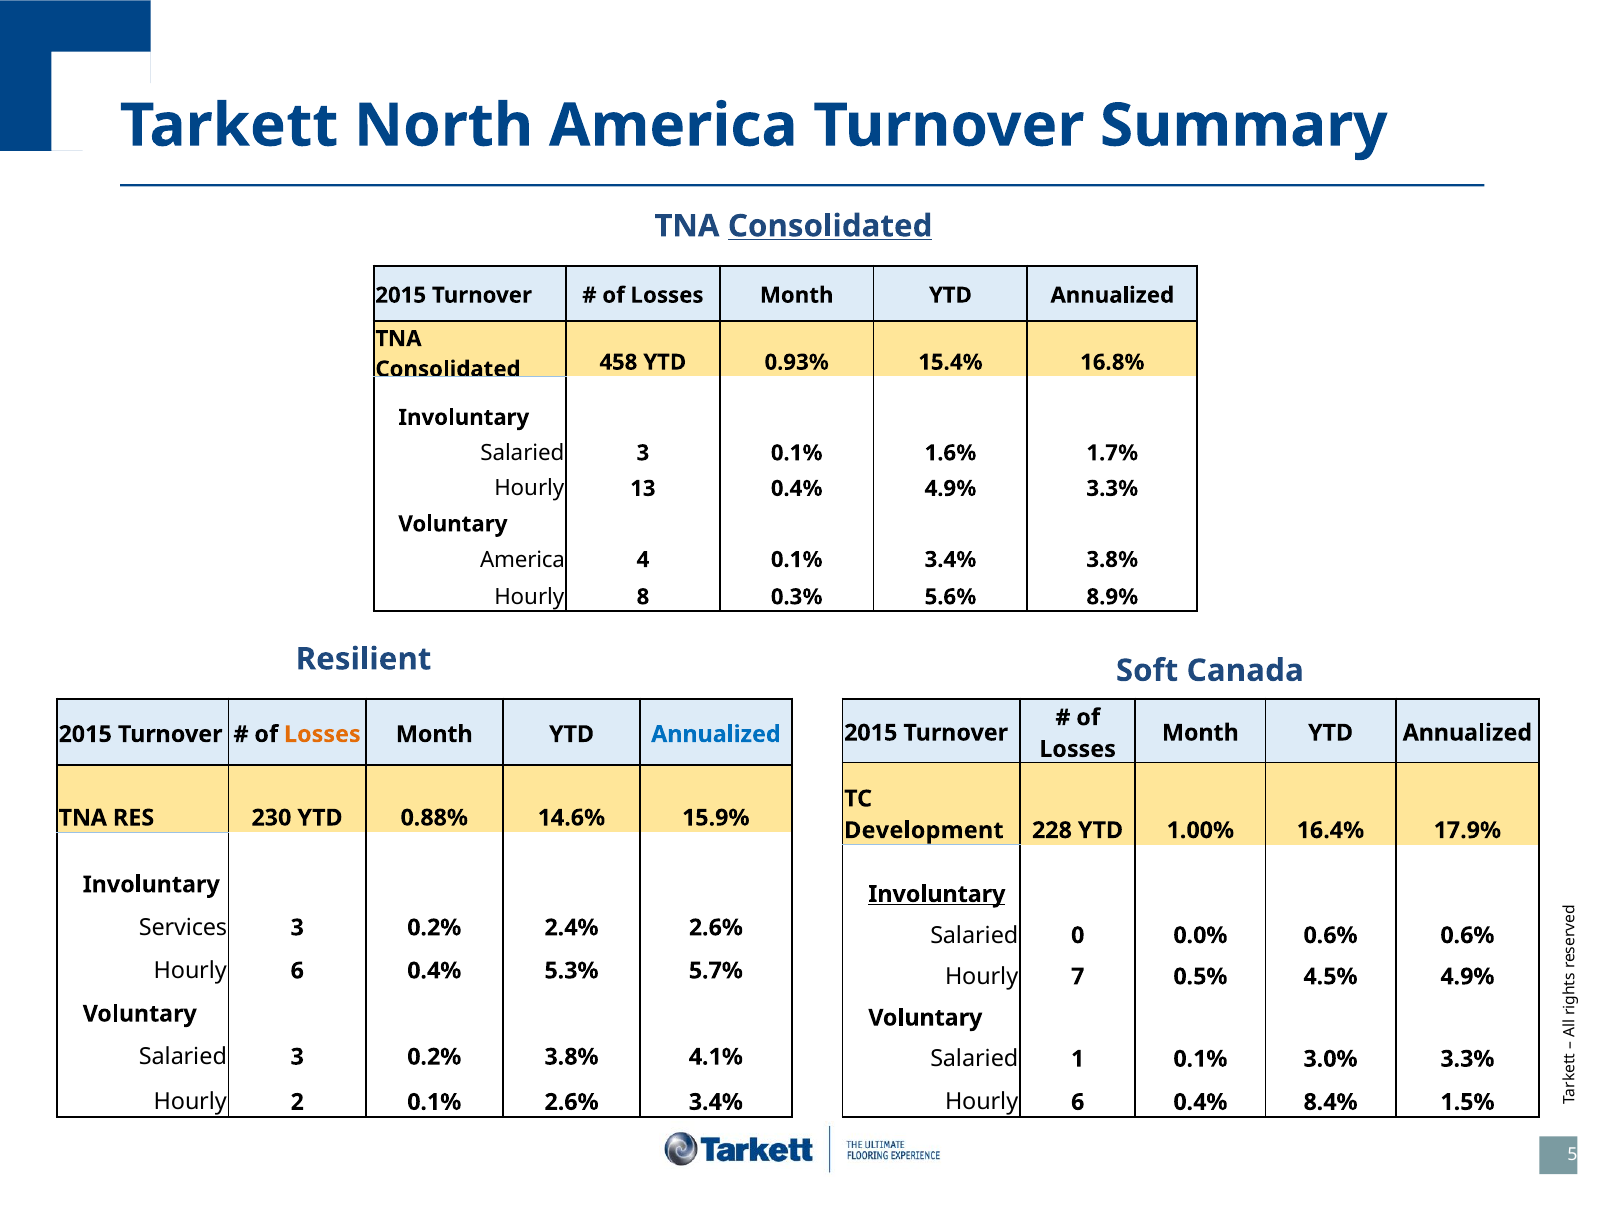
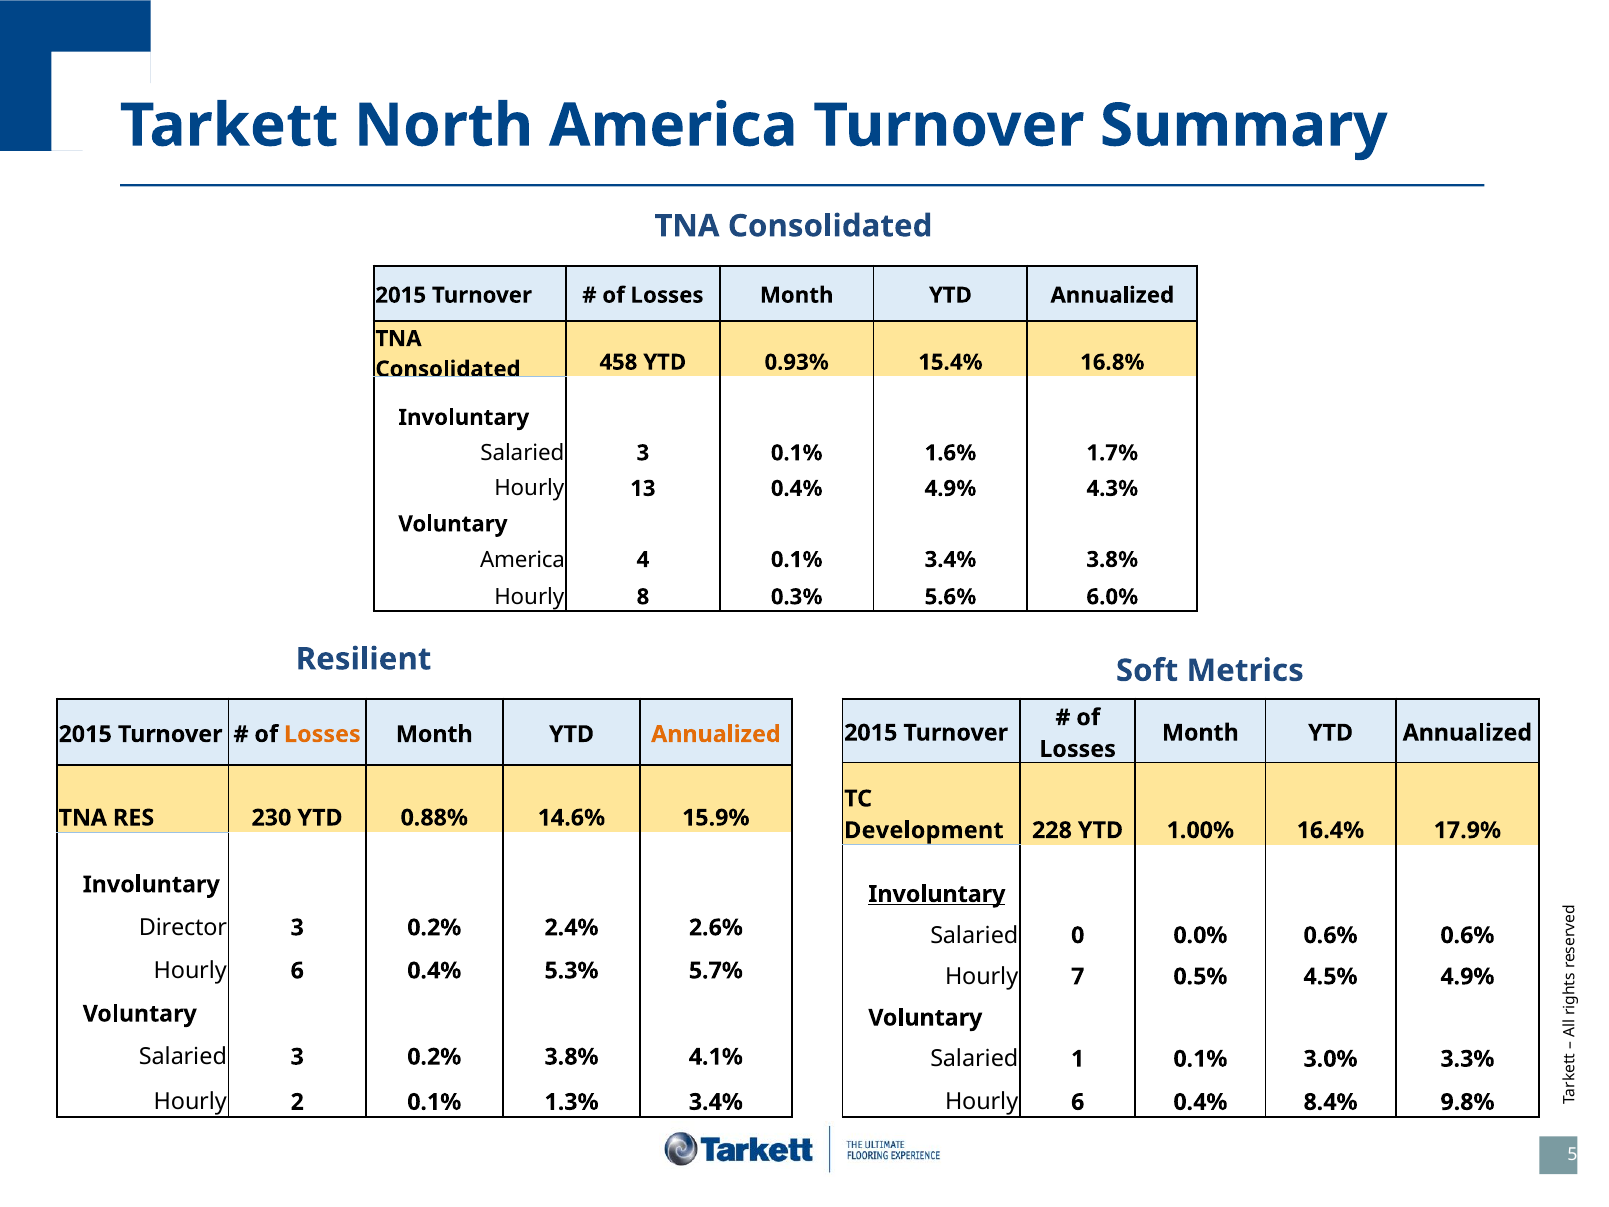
Consolidated underline: present -> none (830, 226)
4.9% 3.3%: 3.3% -> 4.3% (1112, 488)
8.9%: 8.9% -> 6.0% (1112, 597)
Canada: Canada -> Metrics (1245, 670)
Annualized colour: blue -> orange (716, 734)
Services: Services -> Director (183, 927)
0.1% 2.6%: 2.6% -> 1.3% (572, 1102)
1.5%: 1.5% -> 9.8% (1467, 1102)
